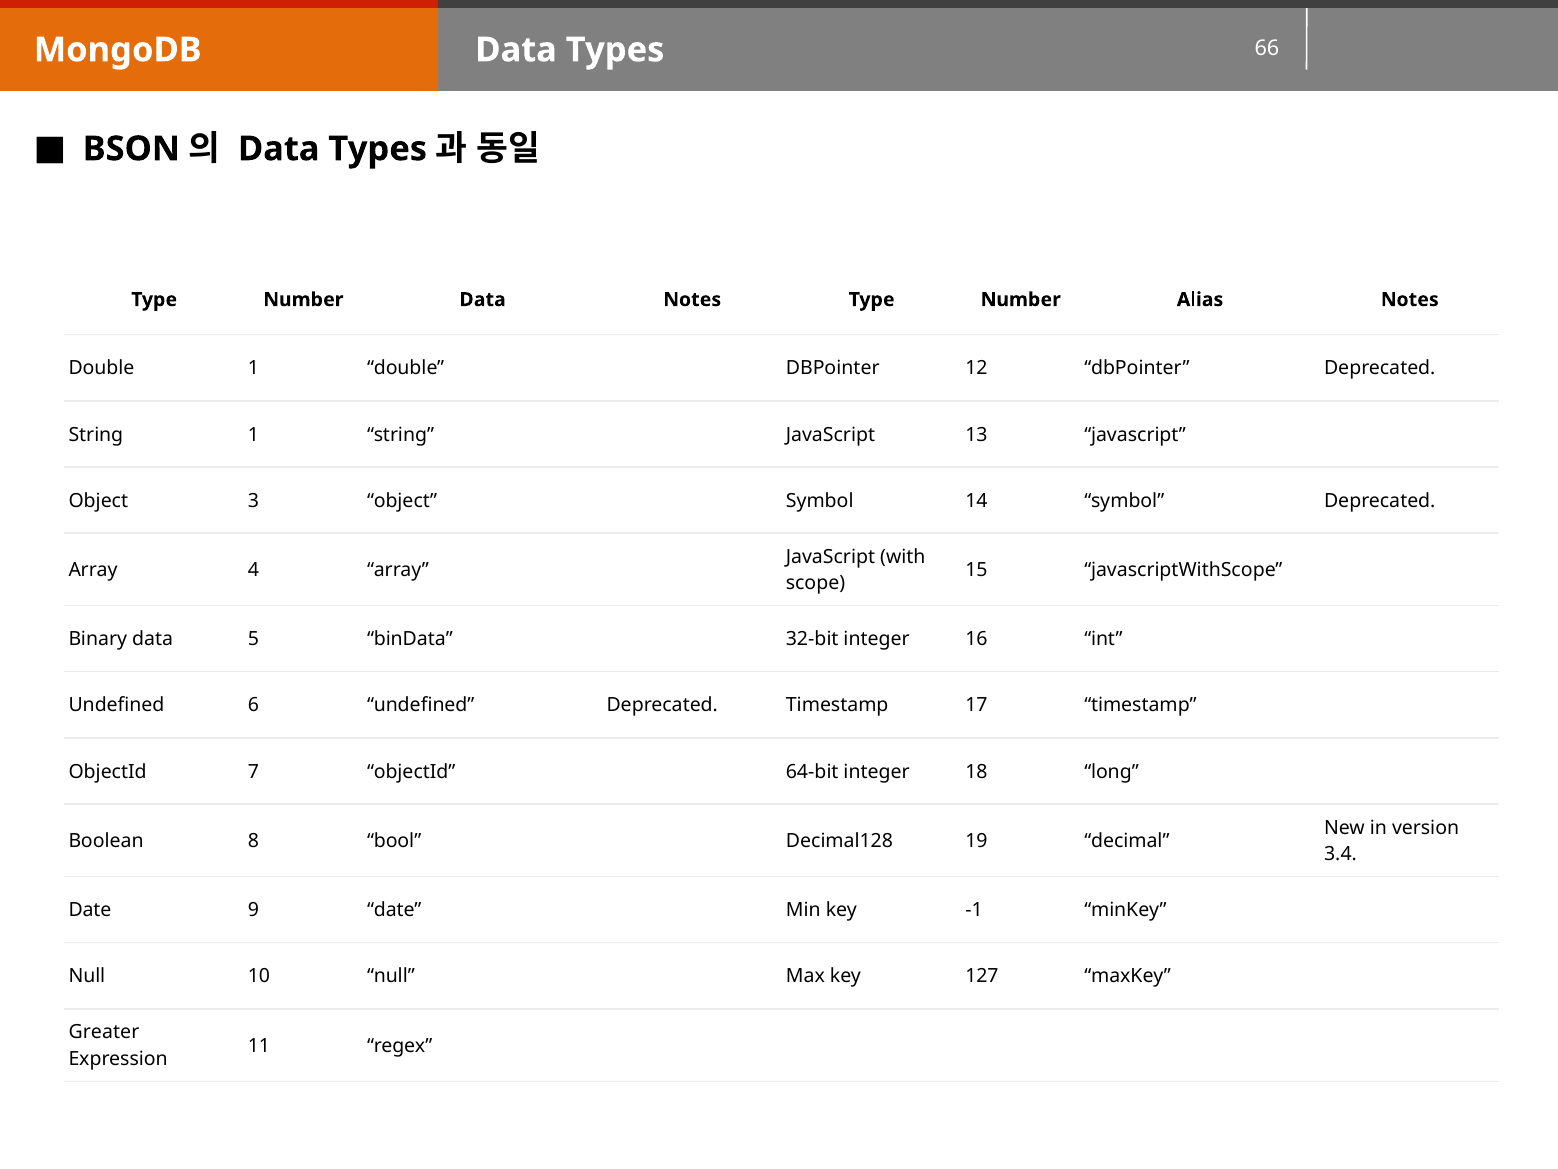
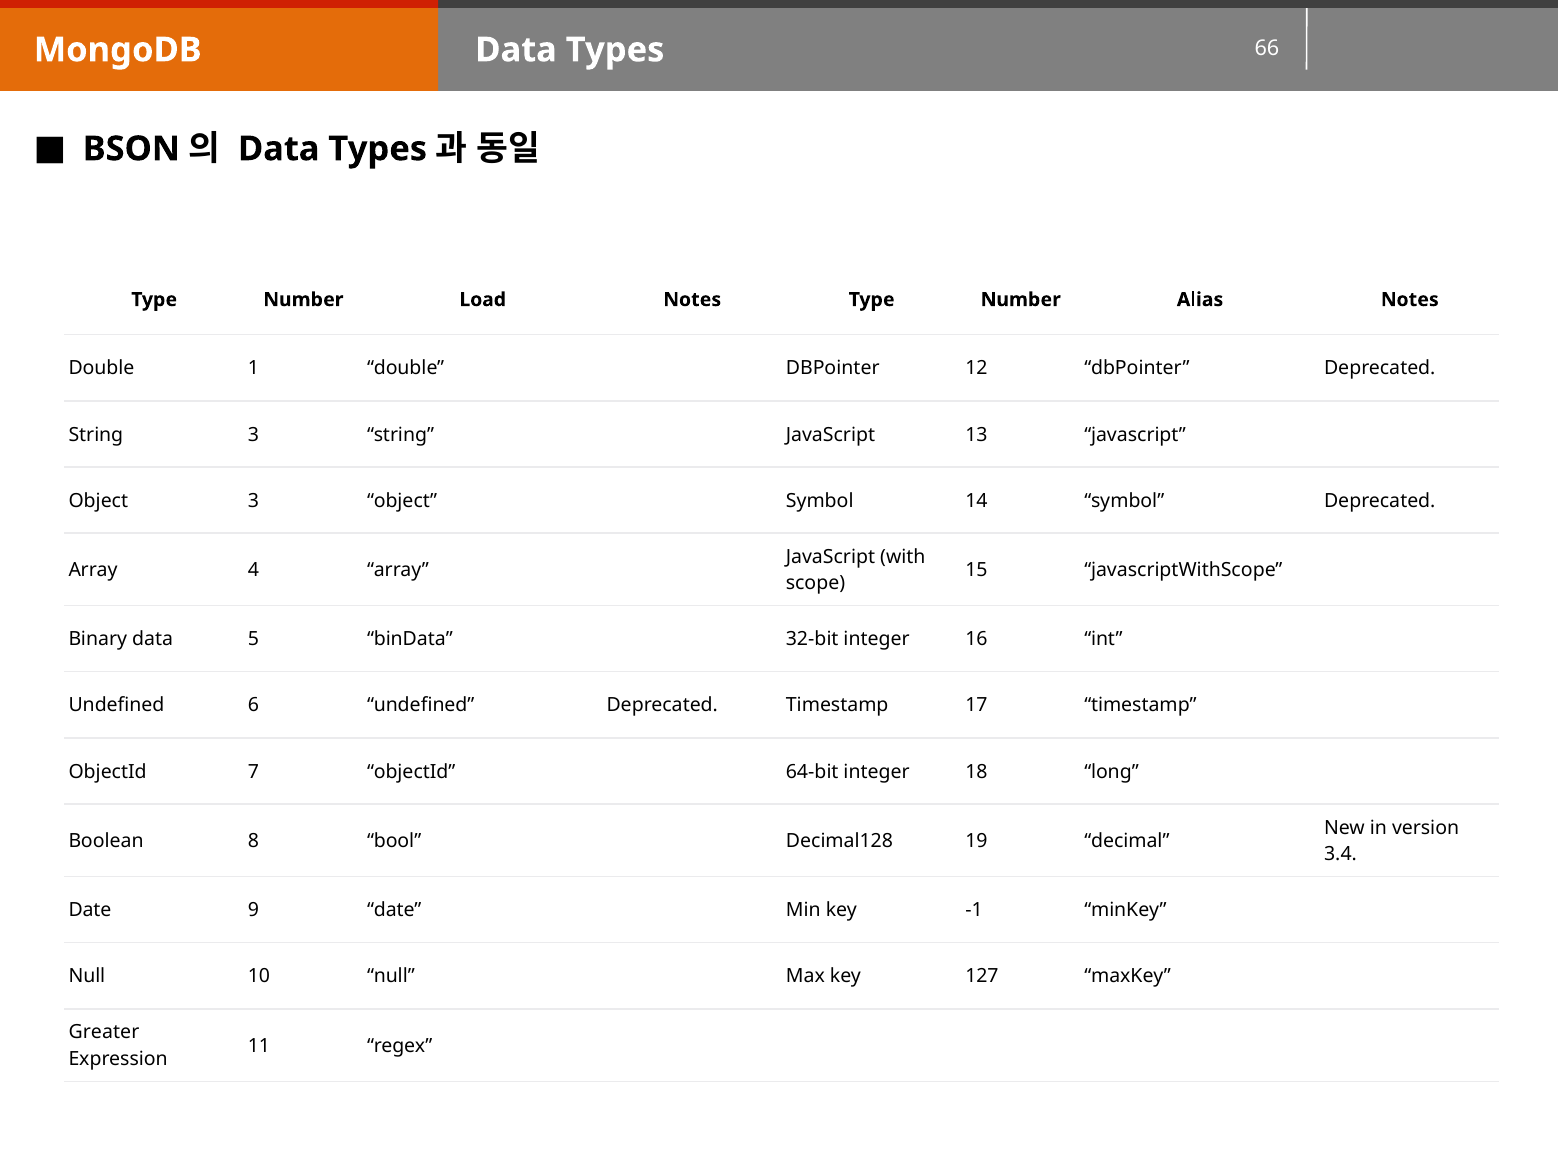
Number Data: Data -> Load (483, 300)
String 1: 1 -> 3 (253, 434)
